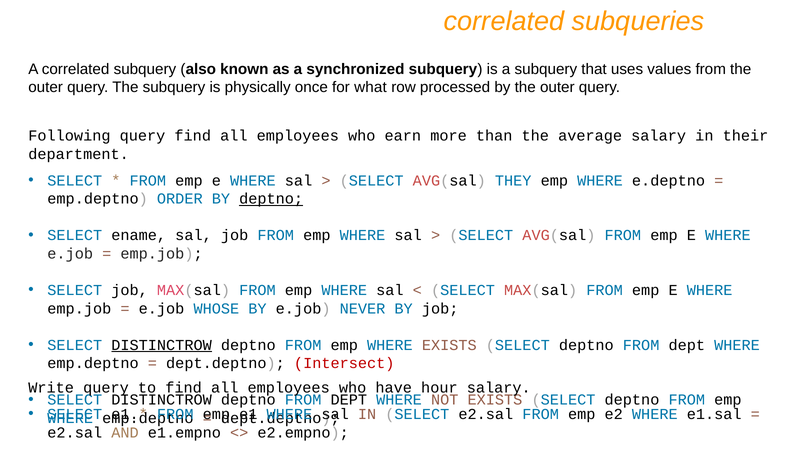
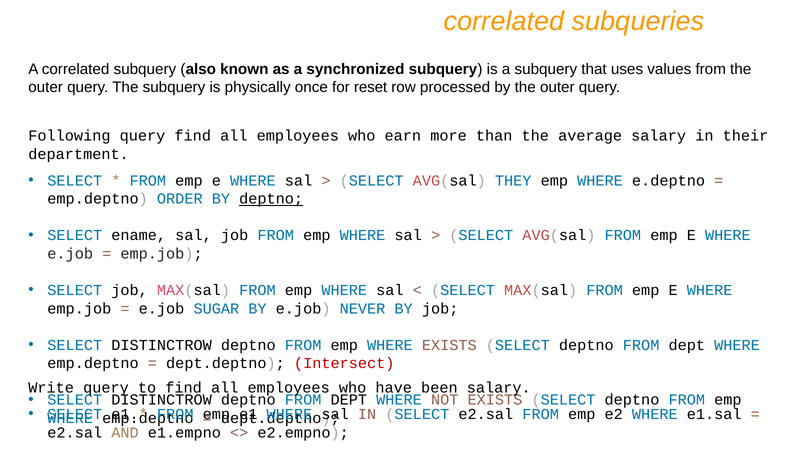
what: what -> reset (371, 87)
WHOSE: WHOSE -> SUGAR (216, 308)
DISTINCTROW underline: present -> none (162, 345)
hour: hour -> been (439, 388)
